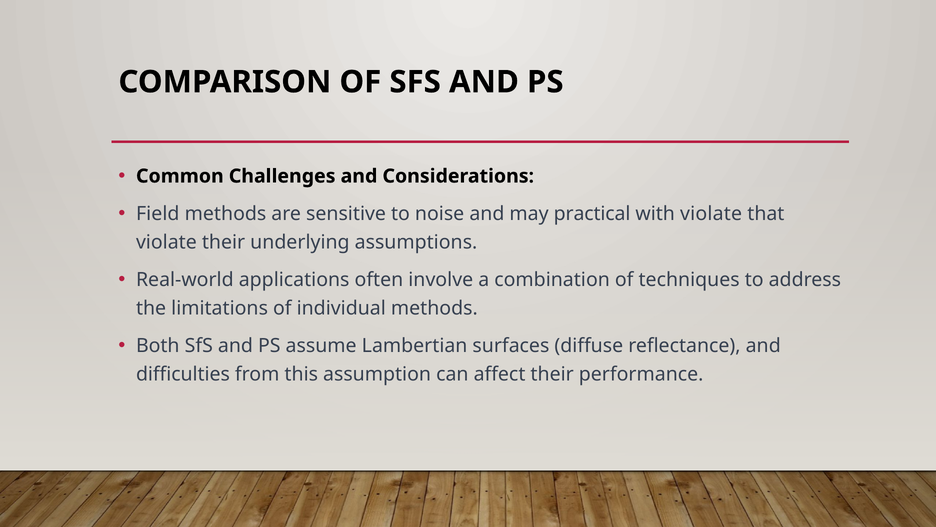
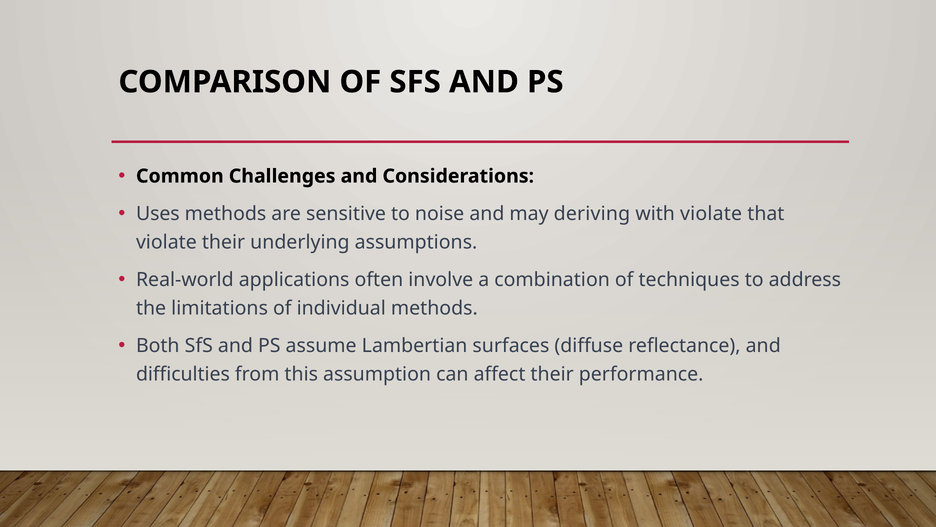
Field: Field -> Uses (158, 214)
practical: practical -> deriving (592, 214)
